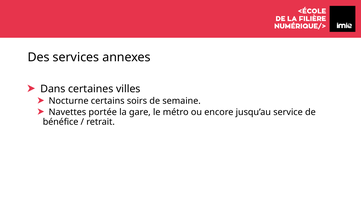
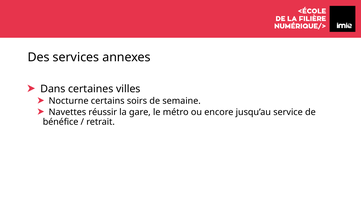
portée: portée -> réussir (103, 112)
